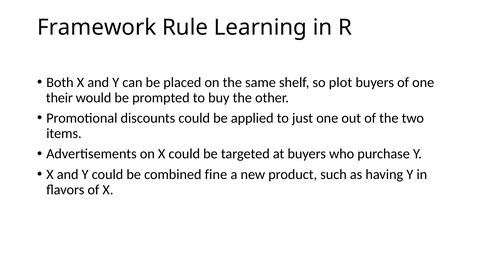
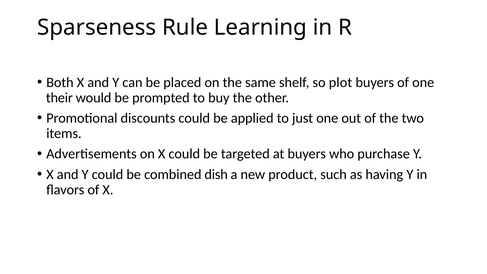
Framework: Framework -> Sparseness (97, 28)
fine: fine -> dish (216, 174)
